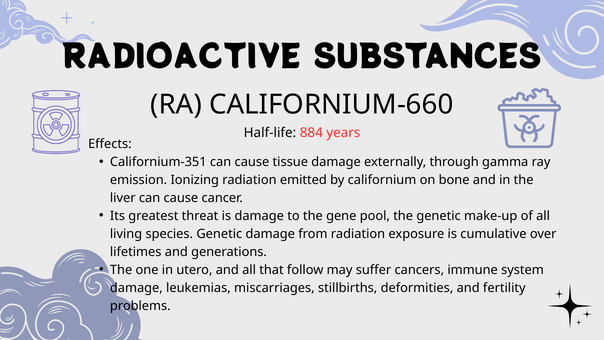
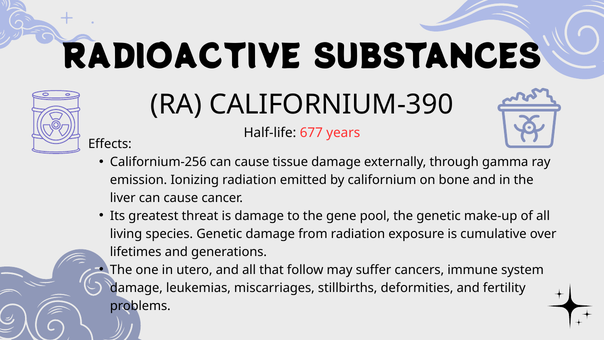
CALIFORNIUM-660: CALIFORNIUM-660 -> CALIFORNIUM-390 (331, 105)
884: 884 -> 677 (311, 133)
Californium-351: Californium-351 -> Californium-256 (158, 162)
